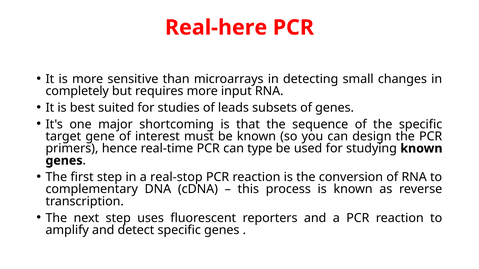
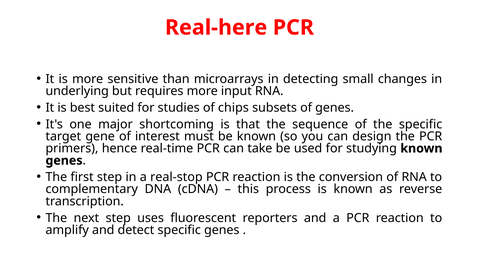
completely: completely -> underlying (77, 91)
leads: leads -> chips (233, 108)
type: type -> take (260, 149)
